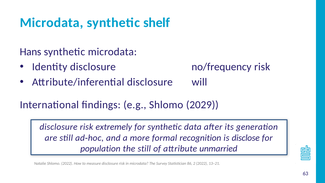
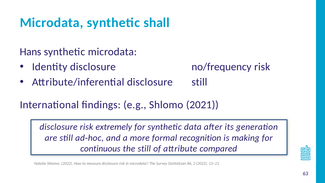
shelf: shelf -> shall (157, 23)
disclosure will: will -> still (199, 82)
2029: 2029 -> 2021 (202, 105)
disclose: disclose -> making (246, 138)
population: population -> continuous (100, 149)
unmarried: unmarried -> compared (218, 149)
